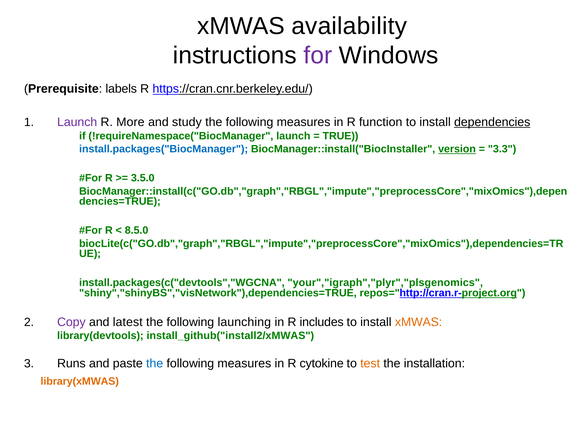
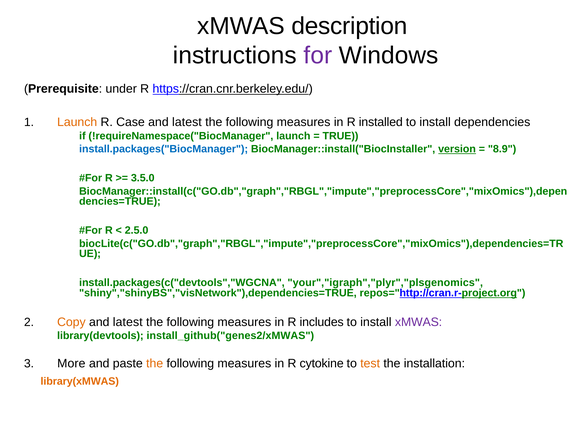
availability: availability -> description (349, 26)
labels: labels -> under (121, 89)
Launch colour: purple -> orange (77, 122)
More: More -> Case (130, 122)
study: study -> latest (187, 122)
function: function -> installed (381, 122)
dependencies underline: present -> none (492, 122)
3.3: 3.3 -> 8.9 (502, 149)
8.5.0: 8.5.0 -> 2.5.0 (137, 230)
Copy colour: purple -> orange (71, 322)
launching: launching -> measures (244, 322)
xMWAS colour: orange -> purple (419, 322)
install_github("install2/xMWAS: install_github("install2/xMWAS -> install_github("genes2/xMWAS (230, 336)
Runs: Runs -> More (71, 364)
the colour: blue -> orange (155, 364)
